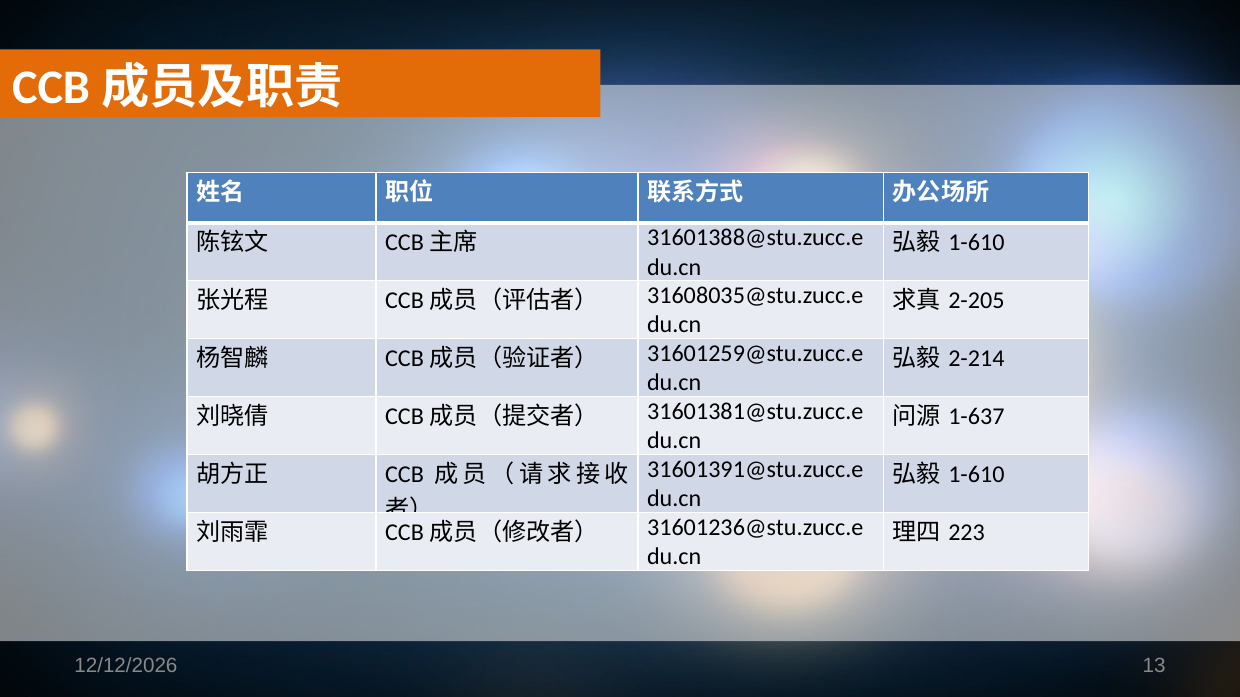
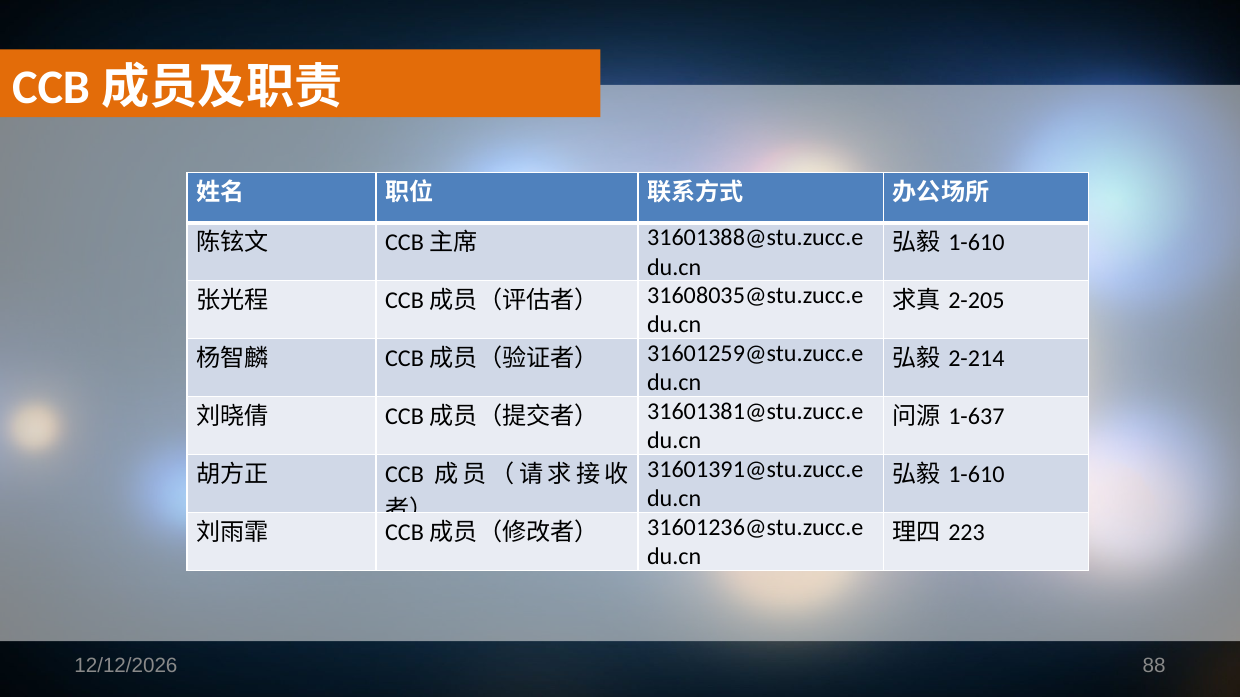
13: 13 -> 88 (1154, 666)
